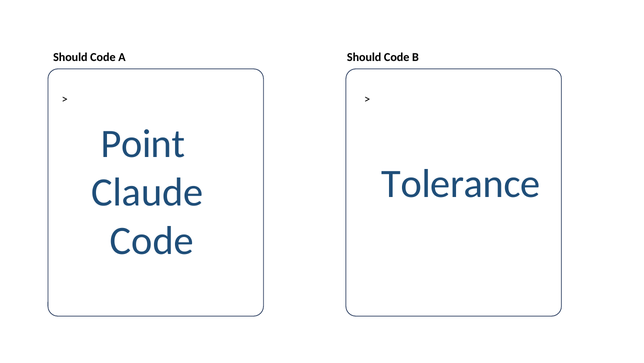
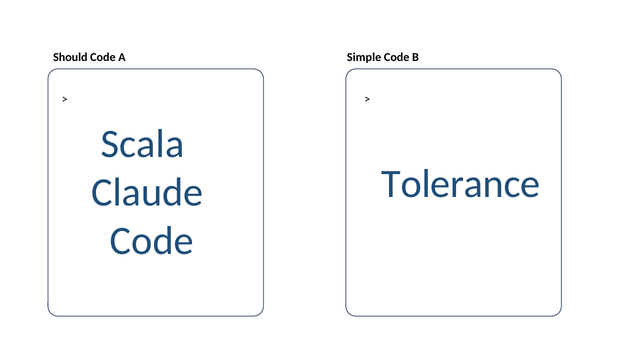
A Should: Should -> Simple (364, 57)
Point: Point -> Scala (143, 144)
